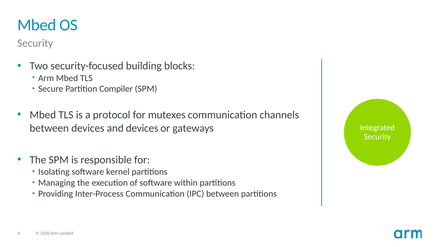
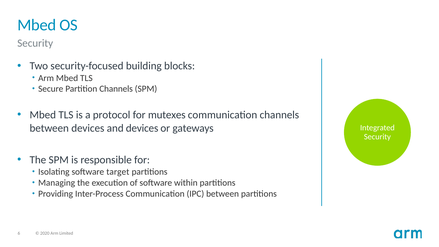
Partition Compiler: Compiler -> Channels (116, 89)
kernel: kernel -> target (118, 172)
